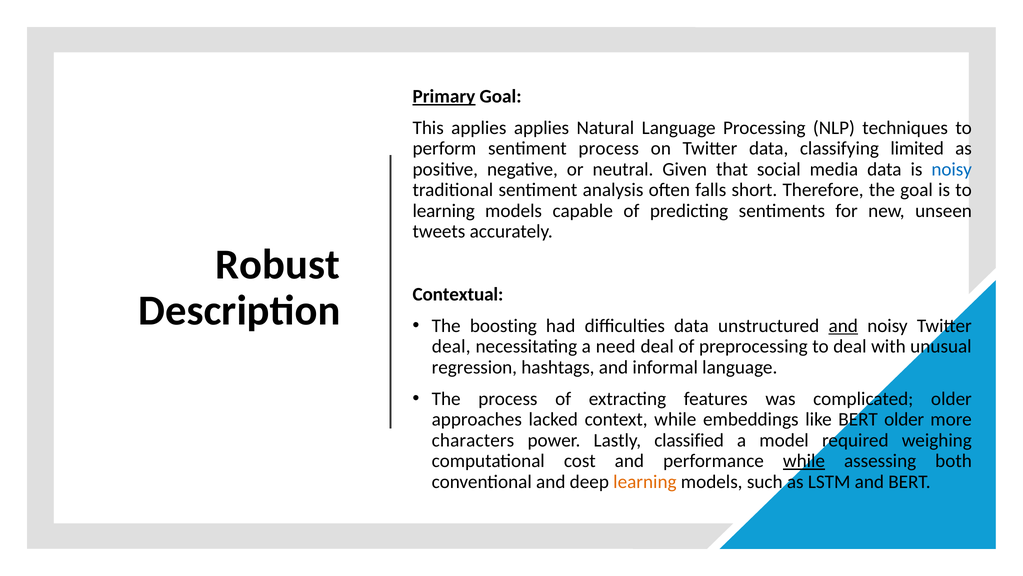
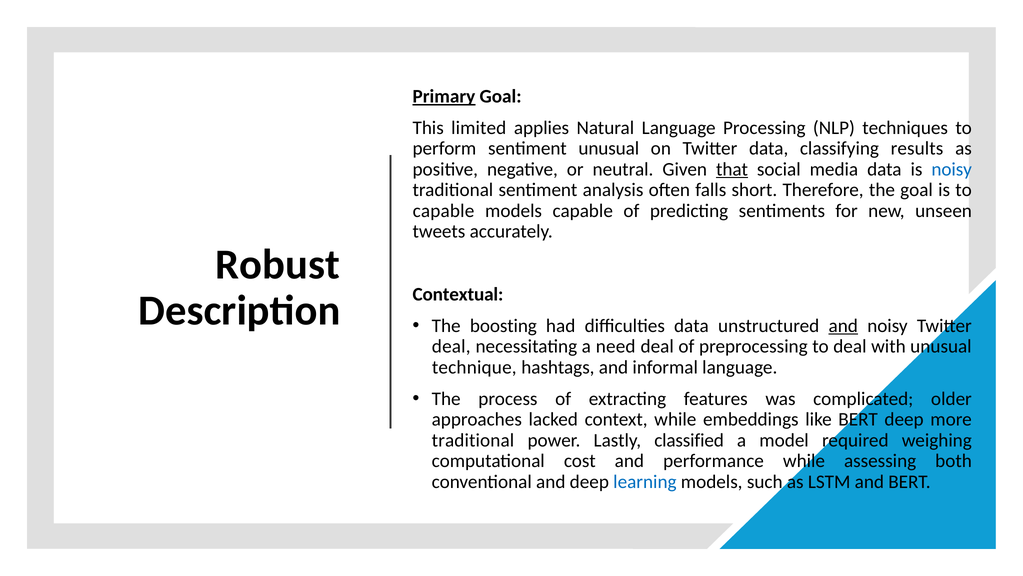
This applies: applies -> limited (479, 128)
sentiment process: process -> unusual (609, 148)
limited: limited -> results (917, 148)
that underline: none -> present (732, 169)
learning: learning -> capable (444, 211)
regression: regression -> technique (474, 367)
BERT older: older -> deep (904, 419)
characters: characters -> traditional (473, 440)
while underline: present -> none (804, 460)
learning colour: orange -> blue (645, 481)
